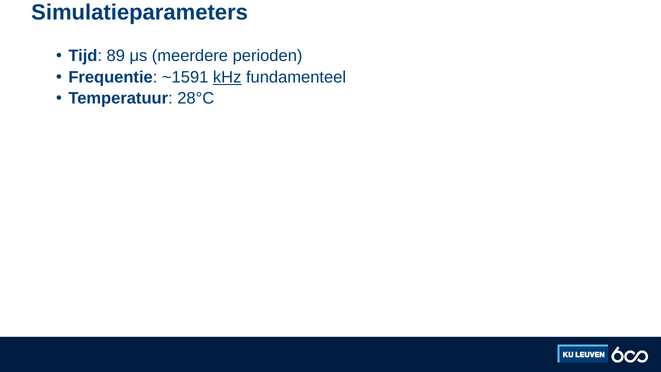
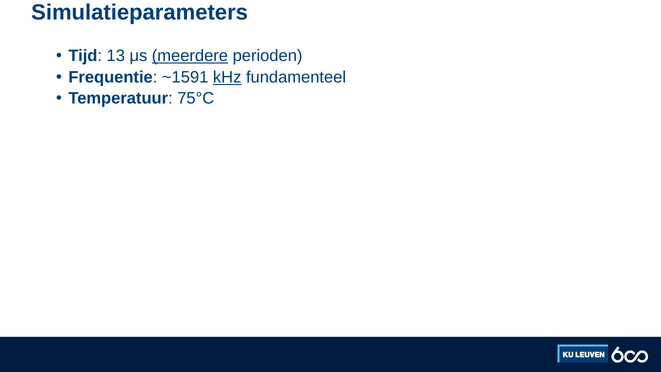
89: 89 -> 13 (116, 56)
meerdere underline: none -> present (190, 56)
28°C: 28°C -> 75°C (196, 98)
